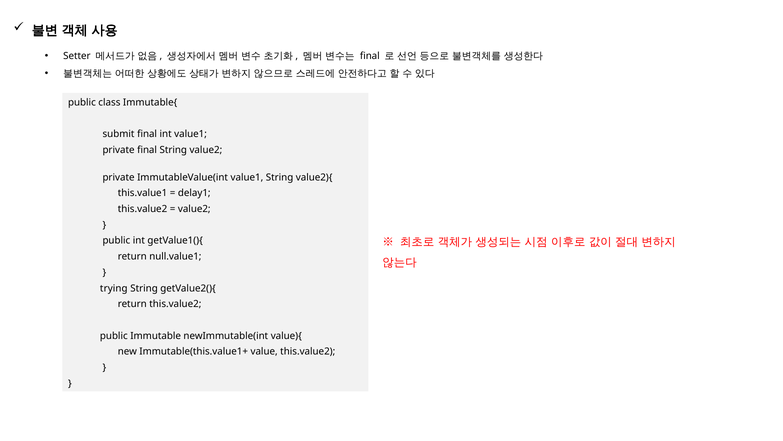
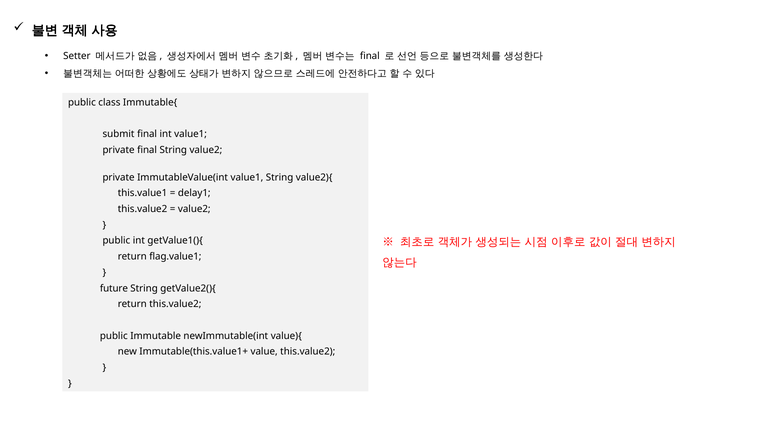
null.value1: null.value1 -> flag.value1 (175, 256)
trying: trying -> future (114, 288)
